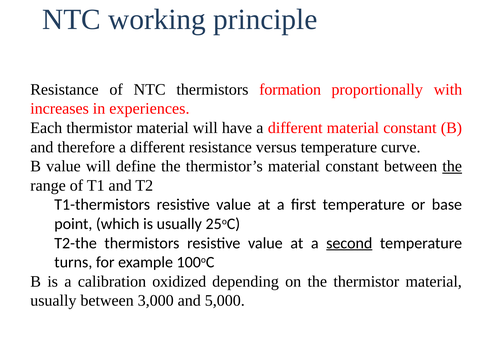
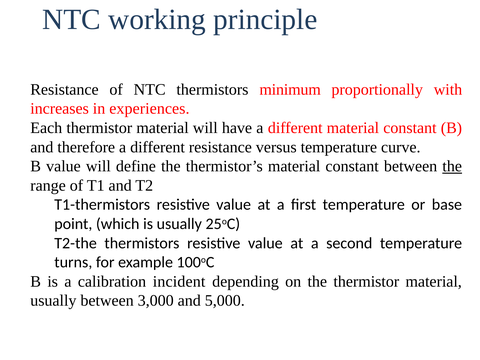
formation: formation -> minimum (290, 89)
second underline: present -> none (349, 243)
oxidized: oxidized -> incident (179, 281)
